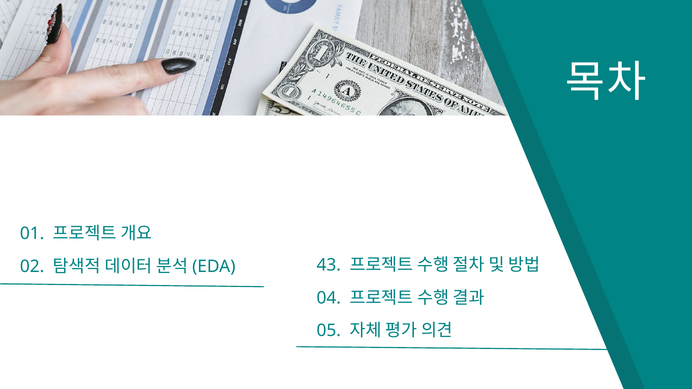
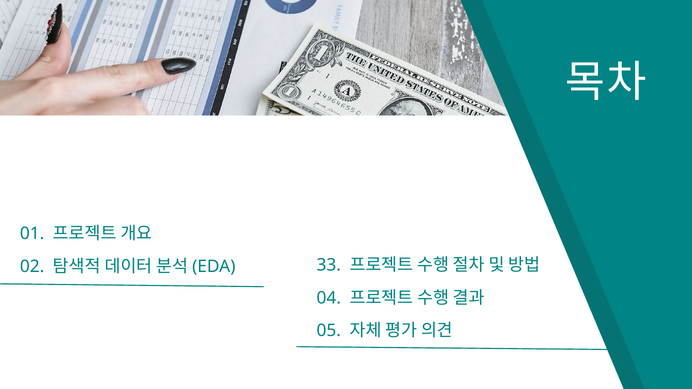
43: 43 -> 33 (329, 265)
